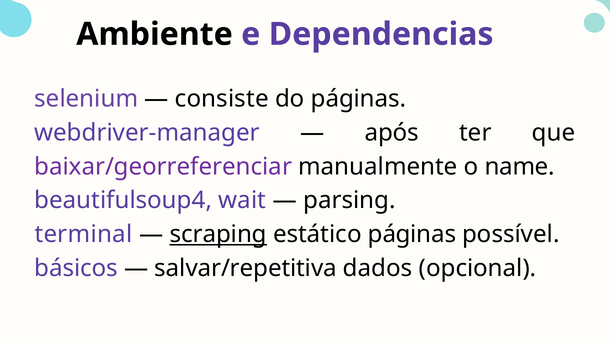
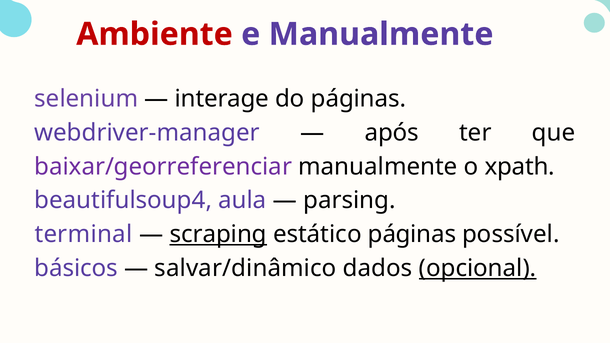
Ambiente colour: black -> red (155, 34)
e Dependencias: Dependencias -> Manualmente (381, 34)
consiste: consiste -> interage (222, 99)
name: name -> xpath (520, 167)
wait: wait -> aula (242, 201)
salvar/repetitiva: salvar/repetitiva -> salvar/dinâmico (246, 268)
opcional underline: none -> present (478, 268)
